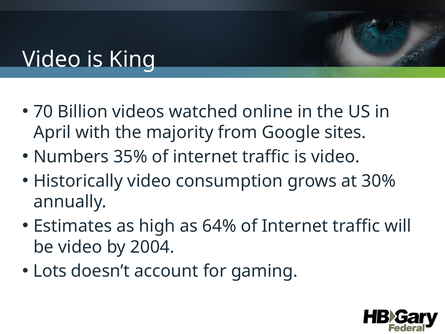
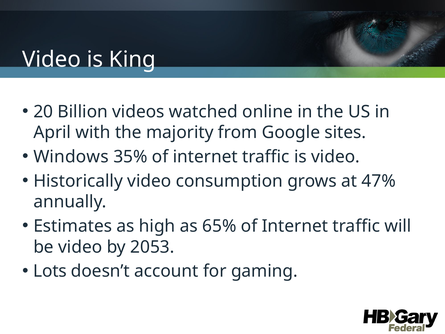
70: 70 -> 20 (43, 112)
Numbers: Numbers -> Windows (71, 157)
30%: 30% -> 47% (379, 181)
64%: 64% -> 65% (219, 226)
2004: 2004 -> 2053 (152, 247)
